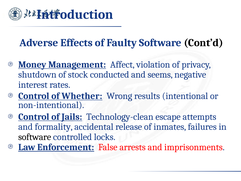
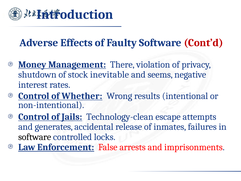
Cont’d colour: black -> red (203, 43)
Affect: Affect -> There (122, 64)
conducted: conducted -> inevitable (109, 75)
formality: formality -> generates (54, 127)
